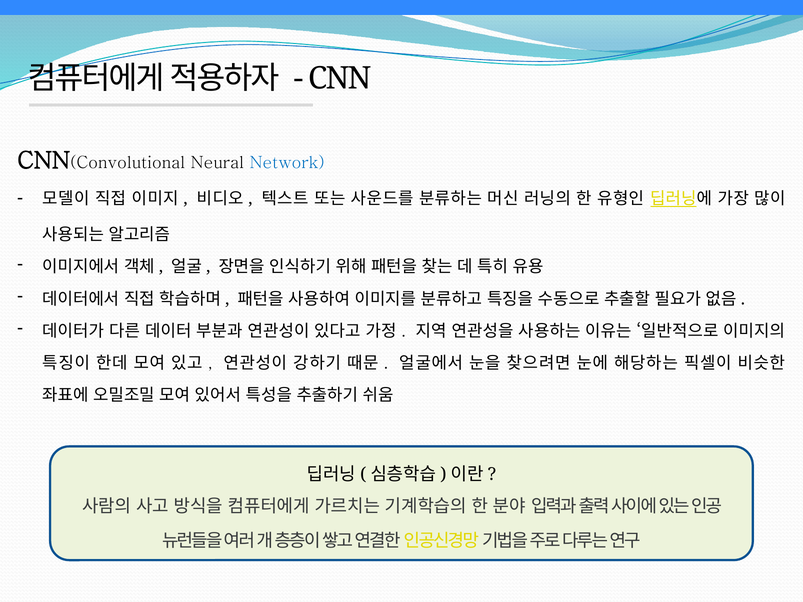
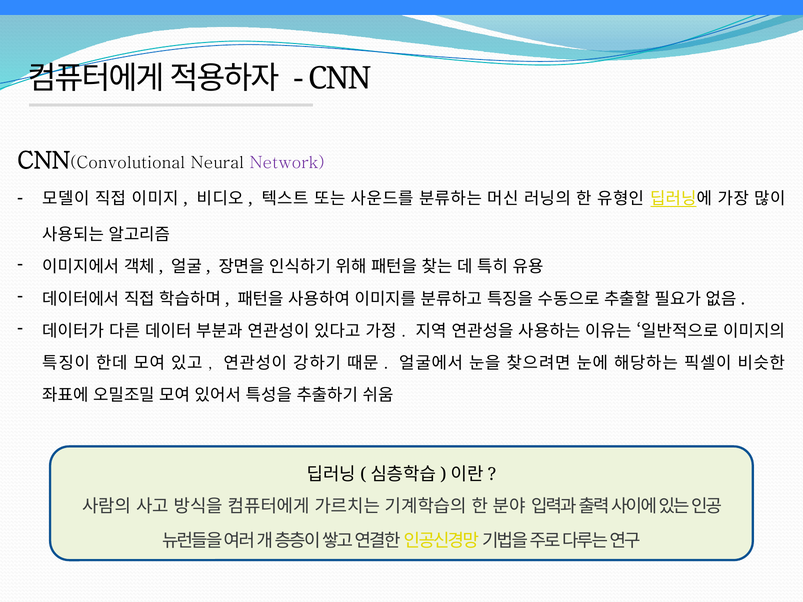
Network colour: blue -> purple (287, 163)
